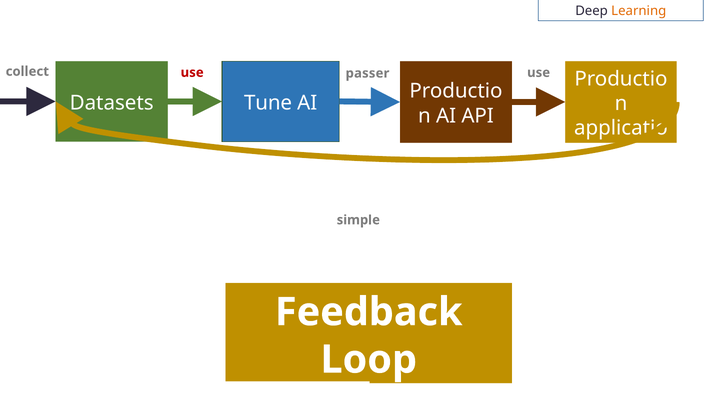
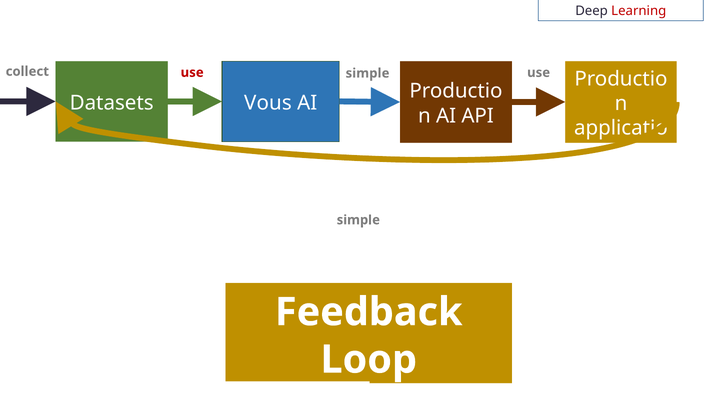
Learning colour: orange -> red (639, 11)
passer: passer -> simple (368, 73)
Tune: Tune -> Vous (268, 103)
